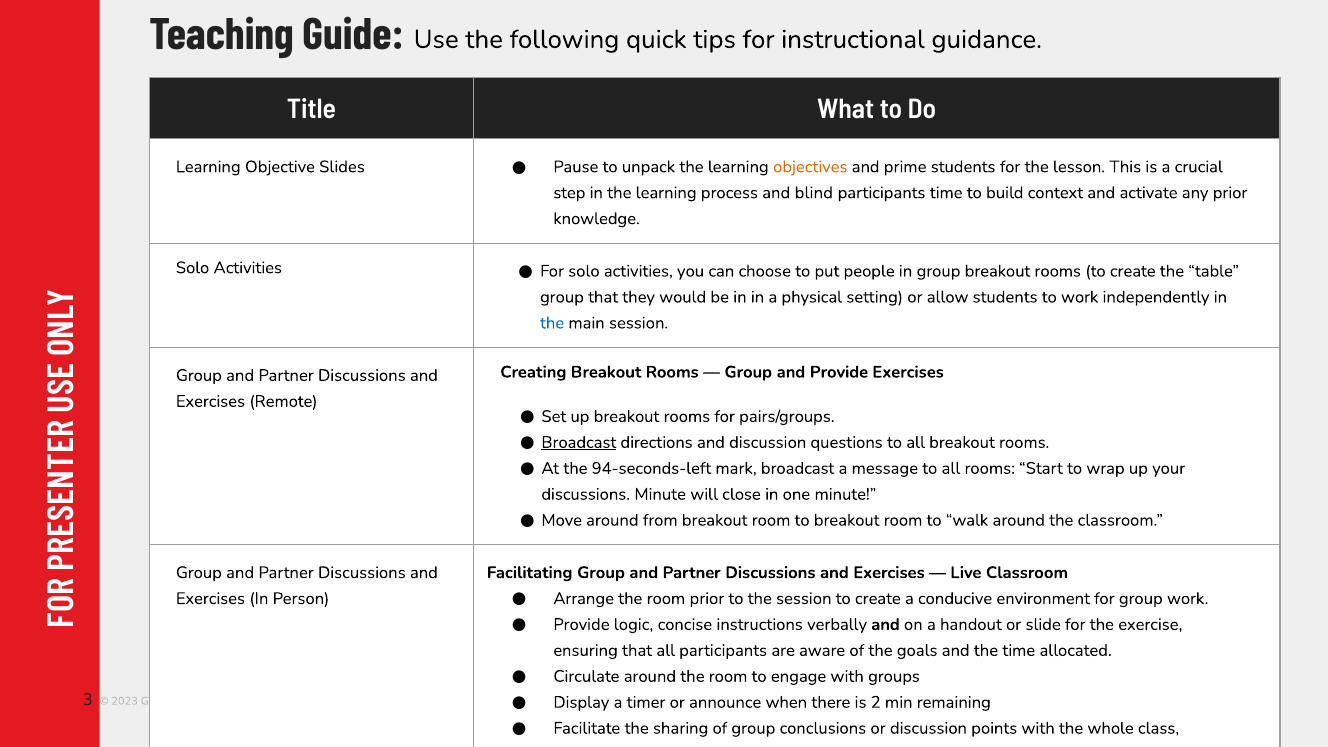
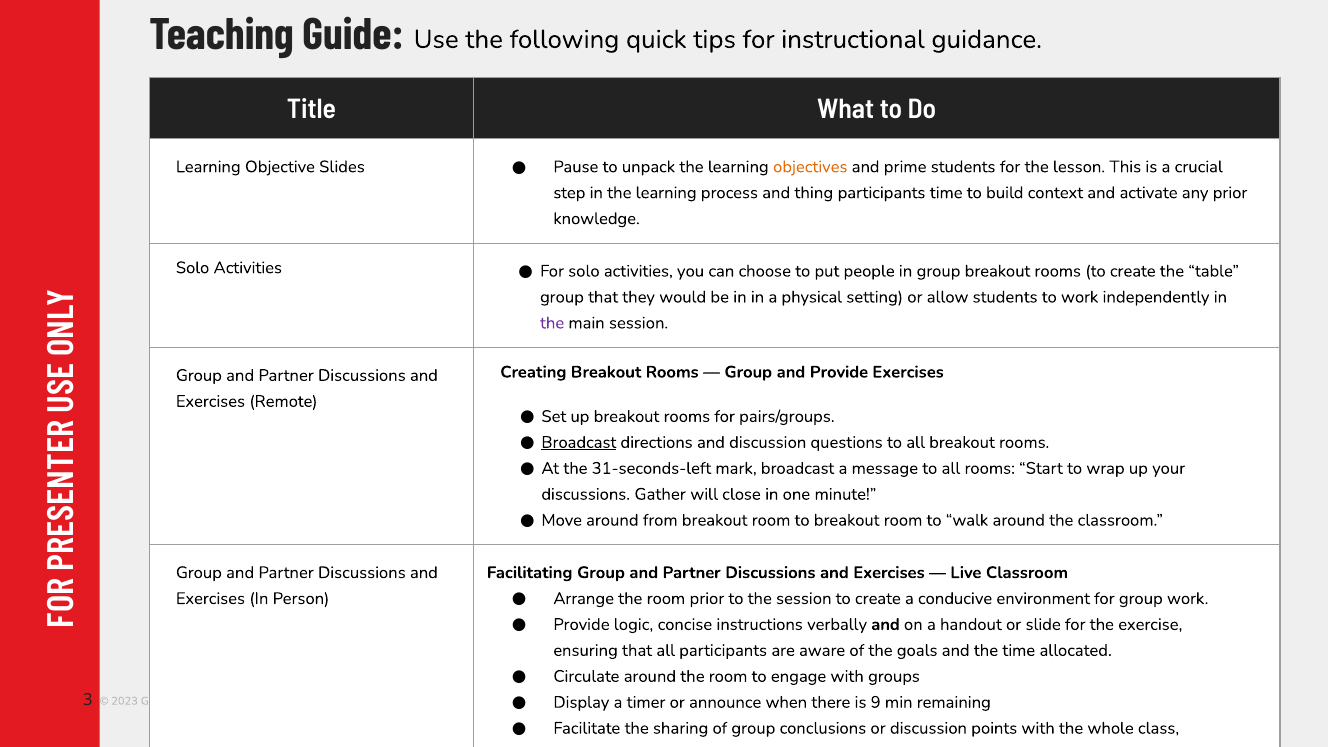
blind: blind -> thing (814, 193)
the colour: blue -> purple (552, 323)
94-seconds-left: 94-seconds-left -> 31-seconds-left (651, 468)
discussions Minute: Minute -> Gather (660, 494)
2: 2 -> 9 (876, 702)
